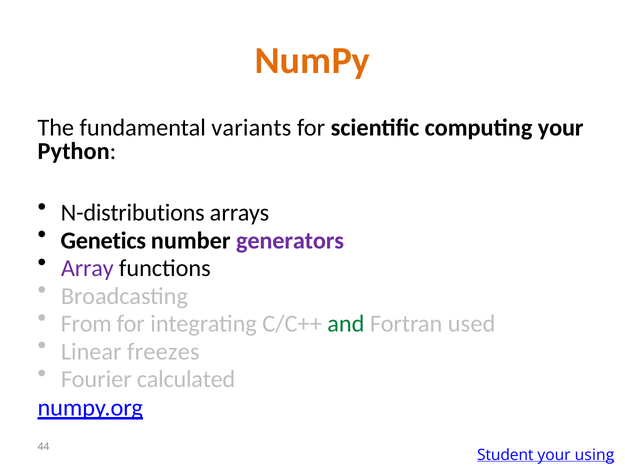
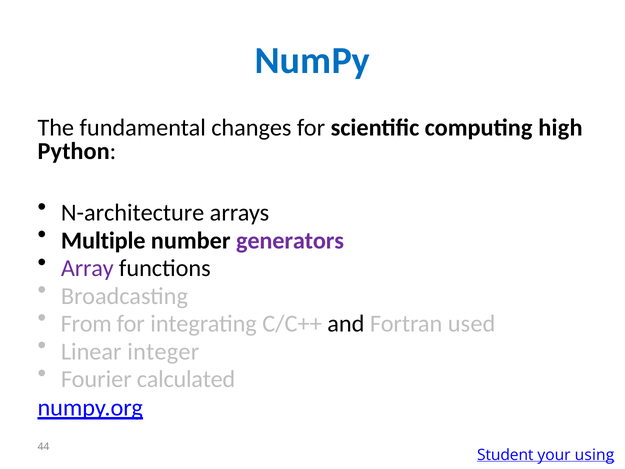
NumPy colour: orange -> blue (312, 61)
variants: variants -> changes (251, 128)
computing your: your -> high (560, 128)
N-distributions: N-distributions -> N-architecture (133, 213)
Genetics: Genetics -> Multiple (103, 240)
and colour: green -> black (346, 324)
freezes: freezes -> integer (163, 351)
